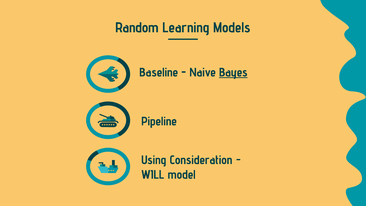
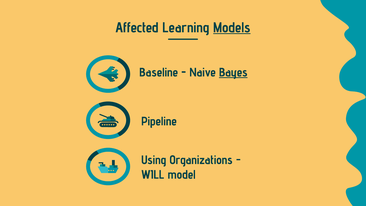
Random: Random -> Affected (137, 28)
Models underline: none -> present (232, 28)
Consideration: Consideration -> Organizations (201, 160)
